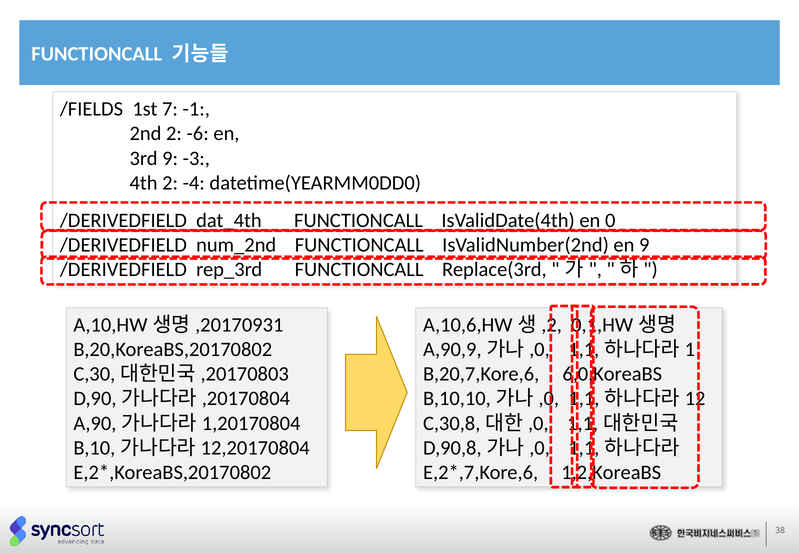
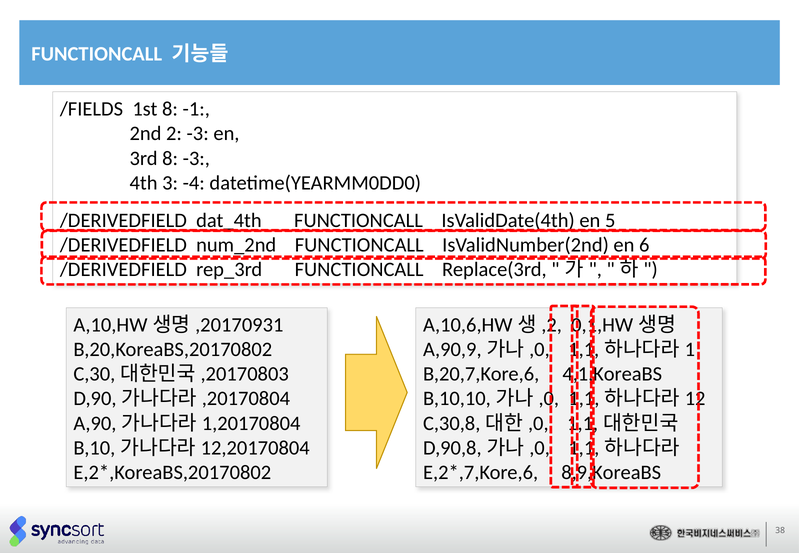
1st 7: 7 -> 8 (170, 109)
2 -6: -6 -> -3 (198, 134)
3rd 9: 9 -> 8 (170, 158)
4th 2: 2 -> 3 (170, 183)
0: 0 -> 5 (610, 220)
en 9: 9 -> 6 (644, 245)
6,0,KoreaBS: 6,0,KoreaBS -> 4,1,KoreaBS (612, 374)
1,2,KoreaBS: 1,2,KoreaBS -> 8,9,KoreaBS (611, 473)
